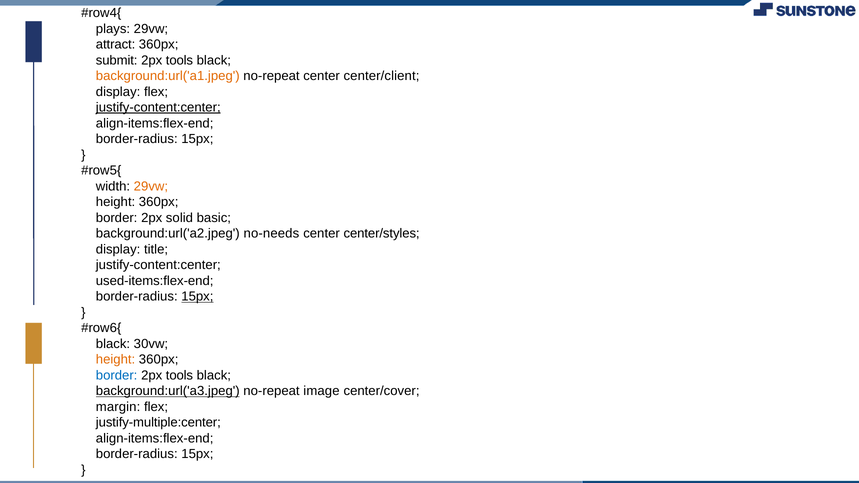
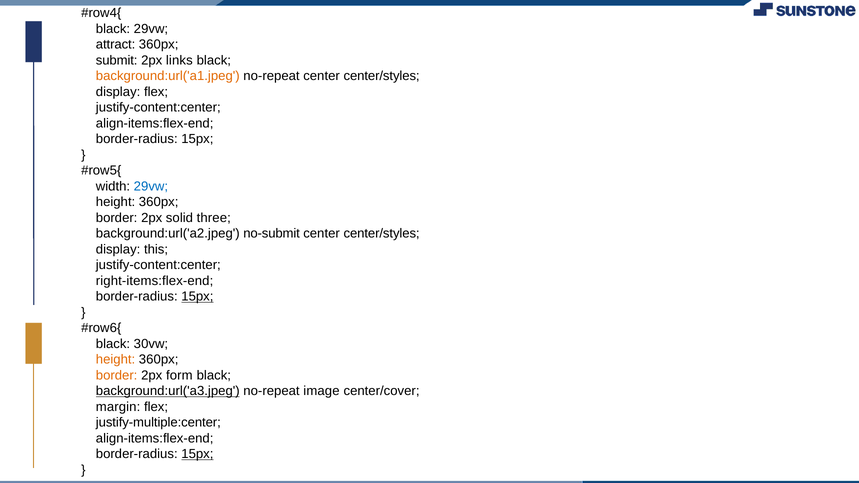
plays: plays -> black (113, 29)
tools: tools -> links (179, 60)
no-repeat center center/client: center/client -> center/styles (382, 76)
justify-content:center underline: present -> none (158, 108)
29vw colour: orange -> blue (151, 186)
basic: basic -> three (214, 218)
no-needs: no-needs -> no-submit (272, 234)
title: title -> this (156, 249)
used-items:flex-end: used-items:flex-end -> right-items:flex-end (155, 281)
border colour: blue -> orange (117, 375)
tools: tools -> form (179, 375)
15px underline: none -> present (197, 454)
